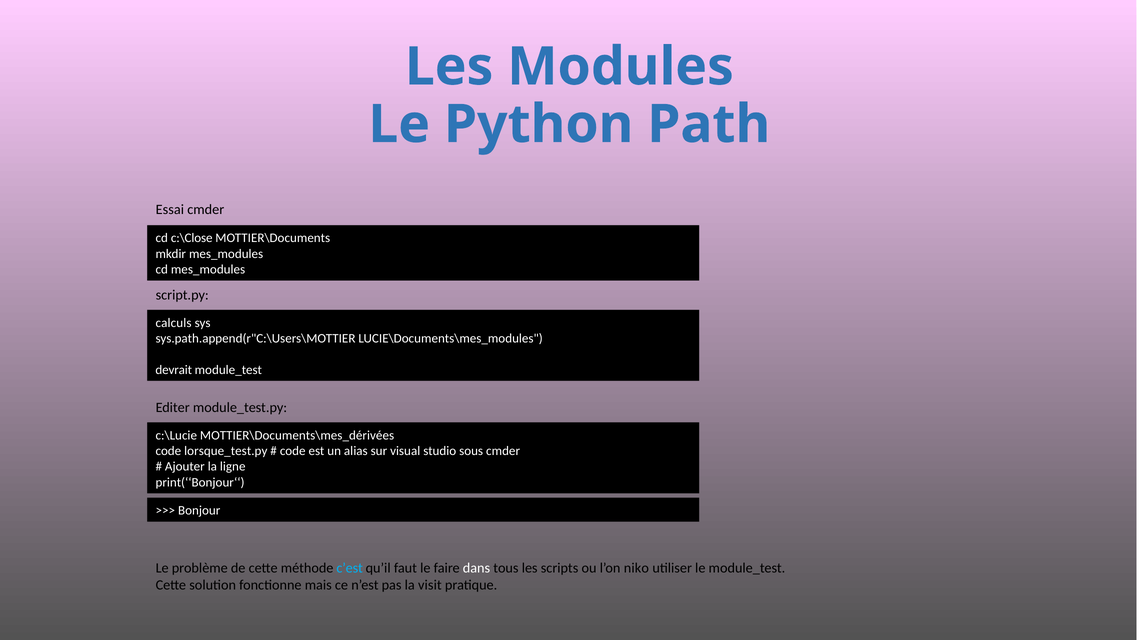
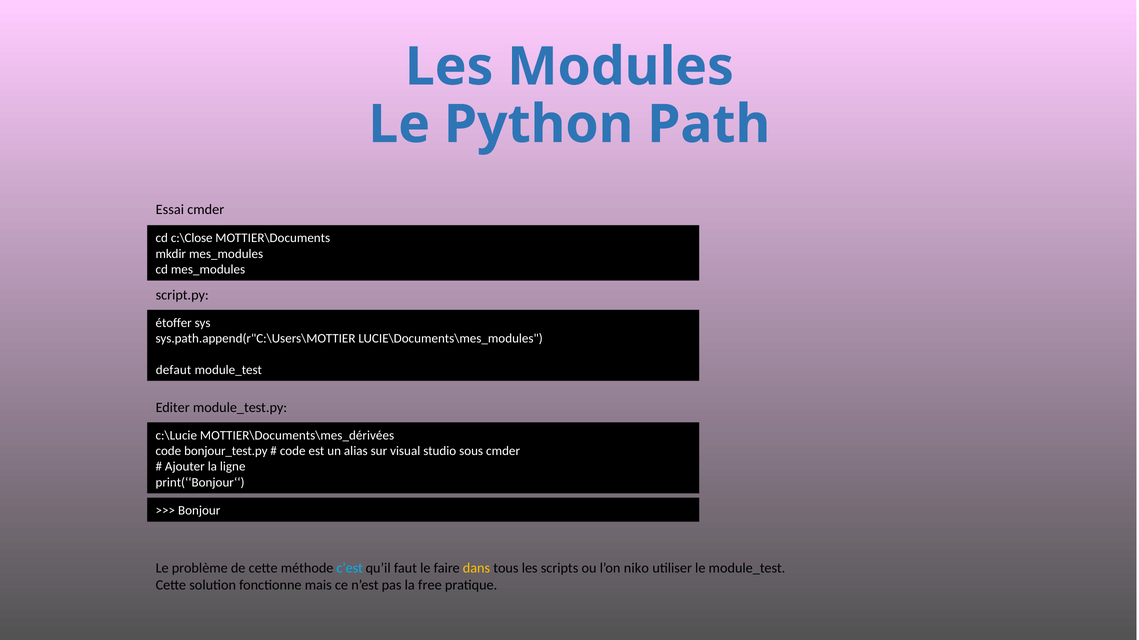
calculs: calculs -> étoffer (174, 323)
devrait: devrait -> defaut (174, 370)
lorsque_test.py: lorsque_test.py -> bonjour_test.py (226, 451)
dans colour: white -> yellow (476, 568)
visit: visit -> free (430, 586)
